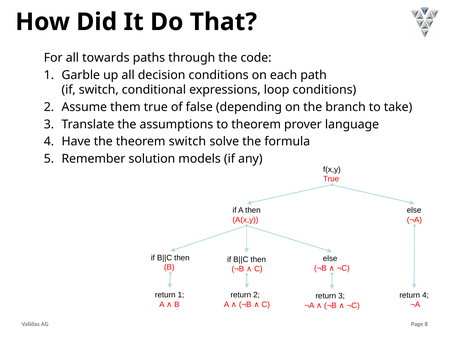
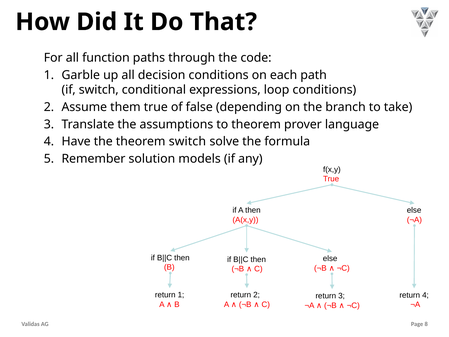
towards: towards -> function (106, 58)
